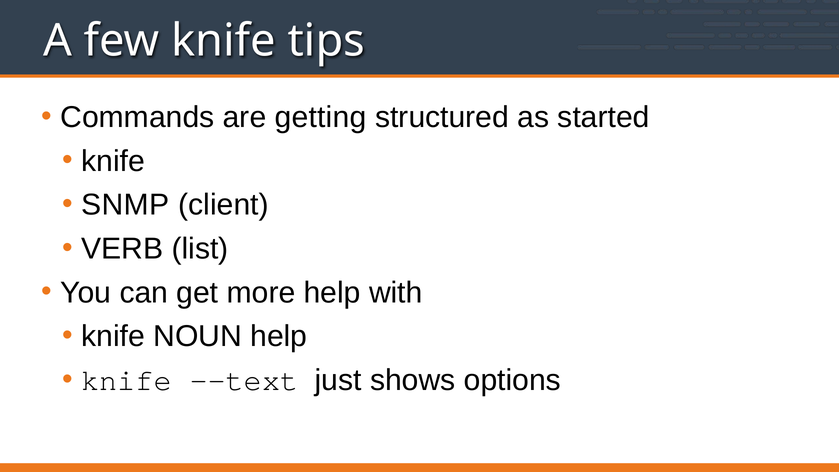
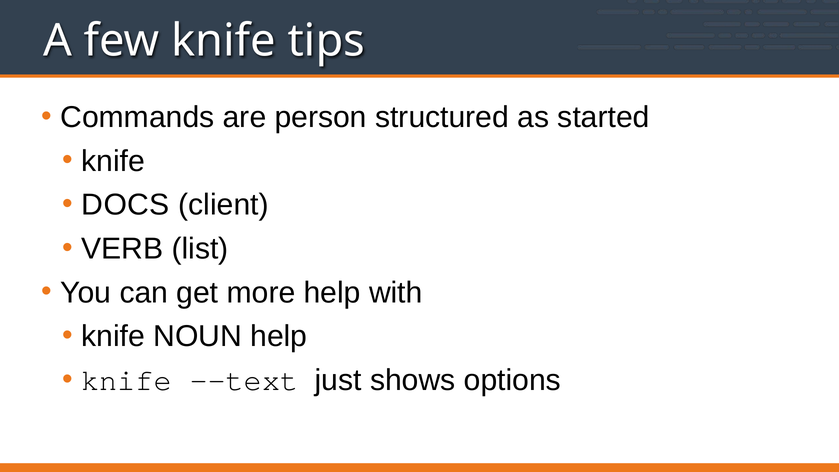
getting: getting -> person (321, 117)
SNMP: SNMP -> DOCS (125, 205)
